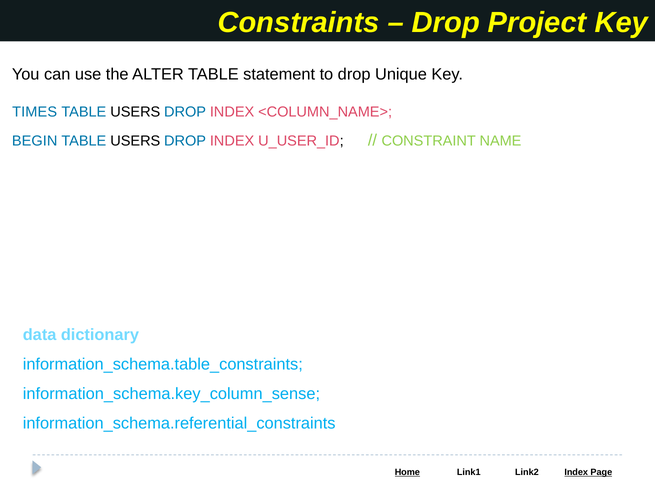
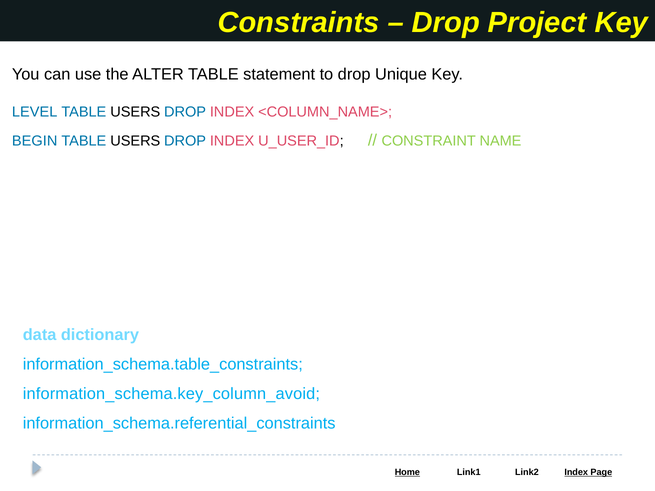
TIMES: TIMES -> LEVEL (35, 112)
information_schema.key_column_sense: information_schema.key_column_sense -> information_schema.key_column_avoid (171, 394)
